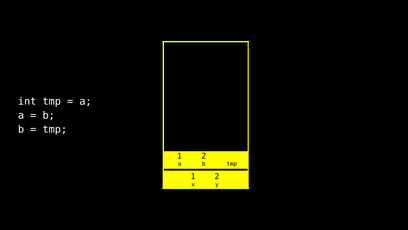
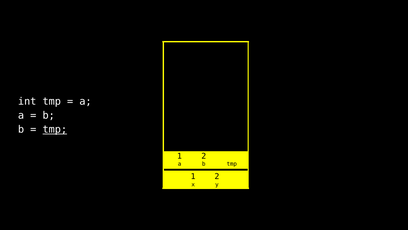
tmp underline: none -> present (55, 129)
